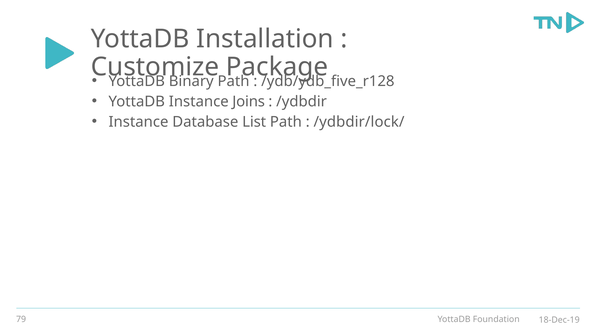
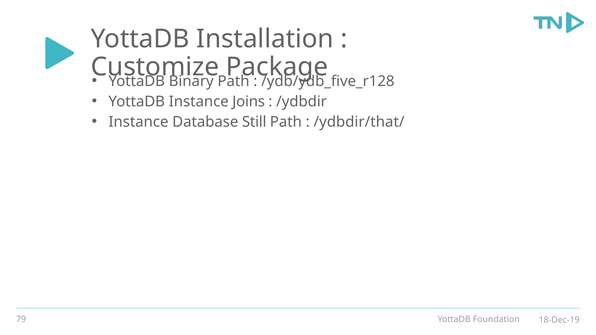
List: List -> Still (254, 122)
/ydbdir/lock/: /ydbdir/lock/ -> /ydbdir/that/ (359, 122)
